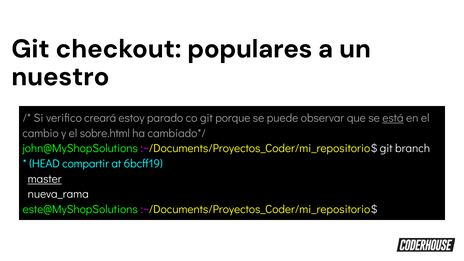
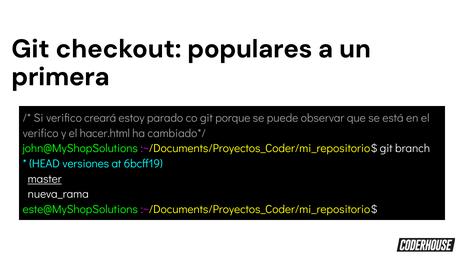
nuestro: nuestro -> primera (60, 77)
está underline: present -> none (393, 118)
cambio: cambio -> verifico (41, 133)
sobre.html: sobre.html -> hacer.html (105, 133)
compartir: compartir -> versiones (86, 164)
